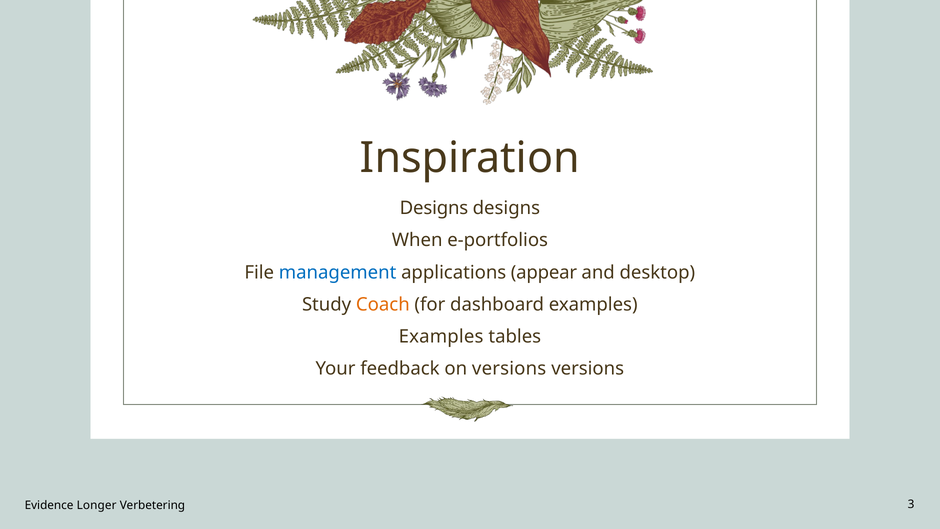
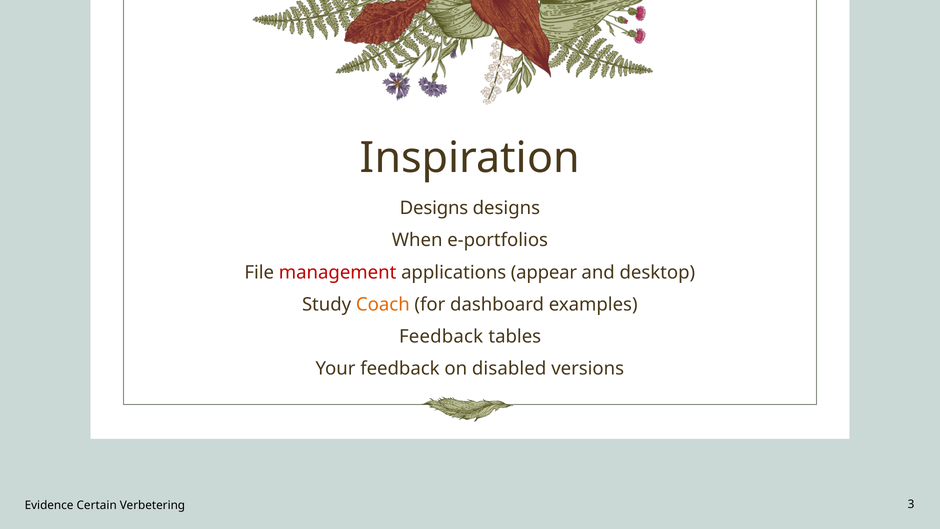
management colour: blue -> red (338, 272)
Examples: Examples -> Feedback (441, 336)
on versions: versions -> disabled (509, 369)
Longer: Longer -> Certain (97, 505)
